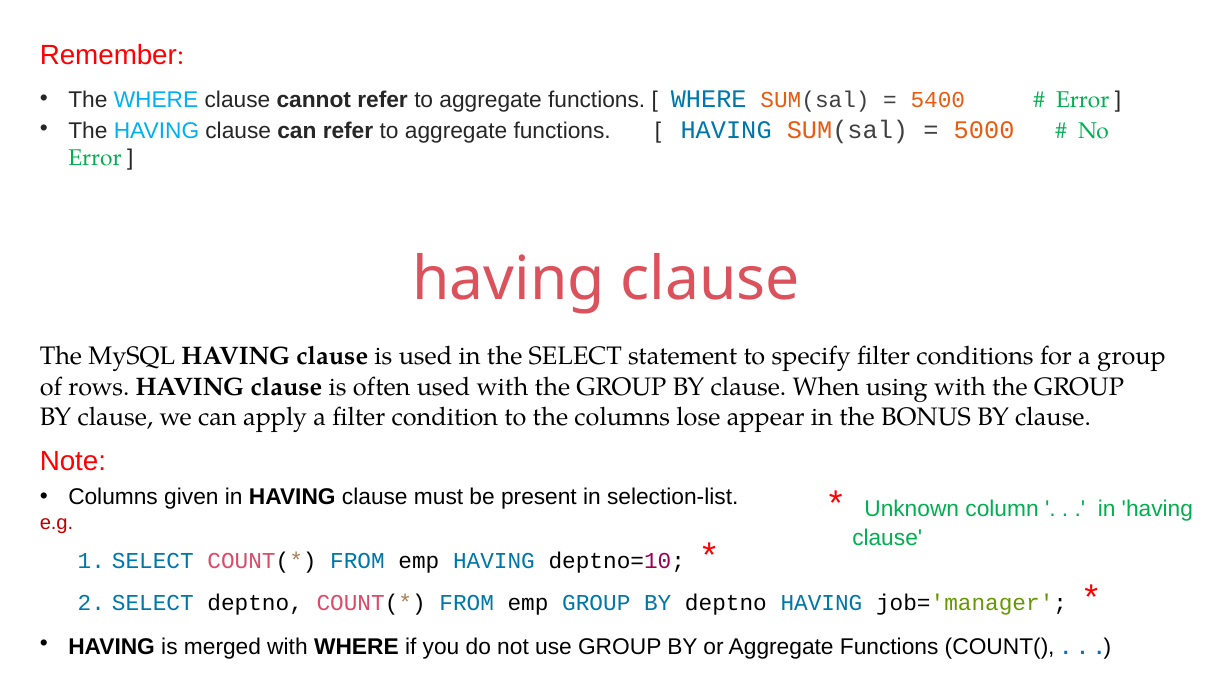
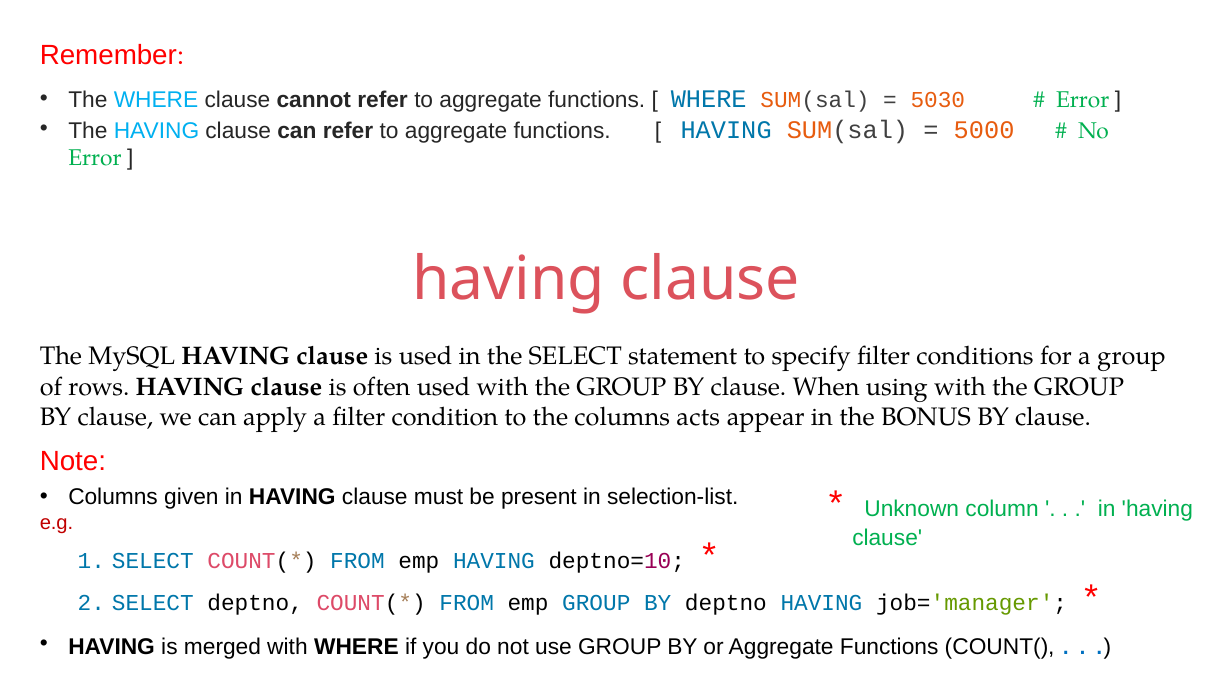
5400: 5400 -> 5030 (938, 100)
lose: lose -> acts (698, 417)
